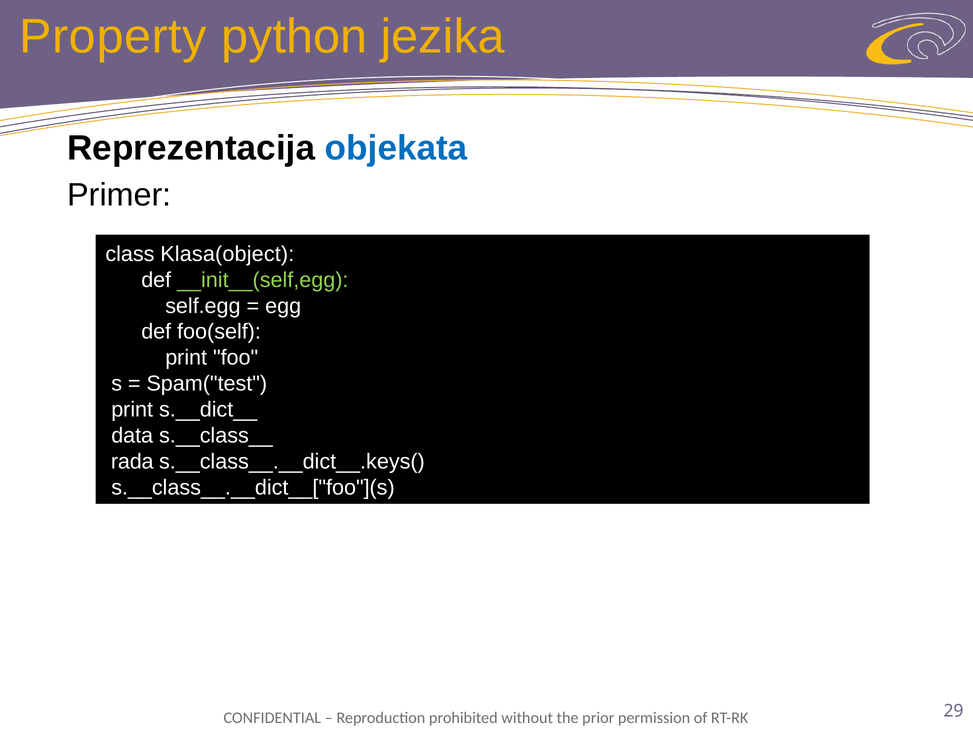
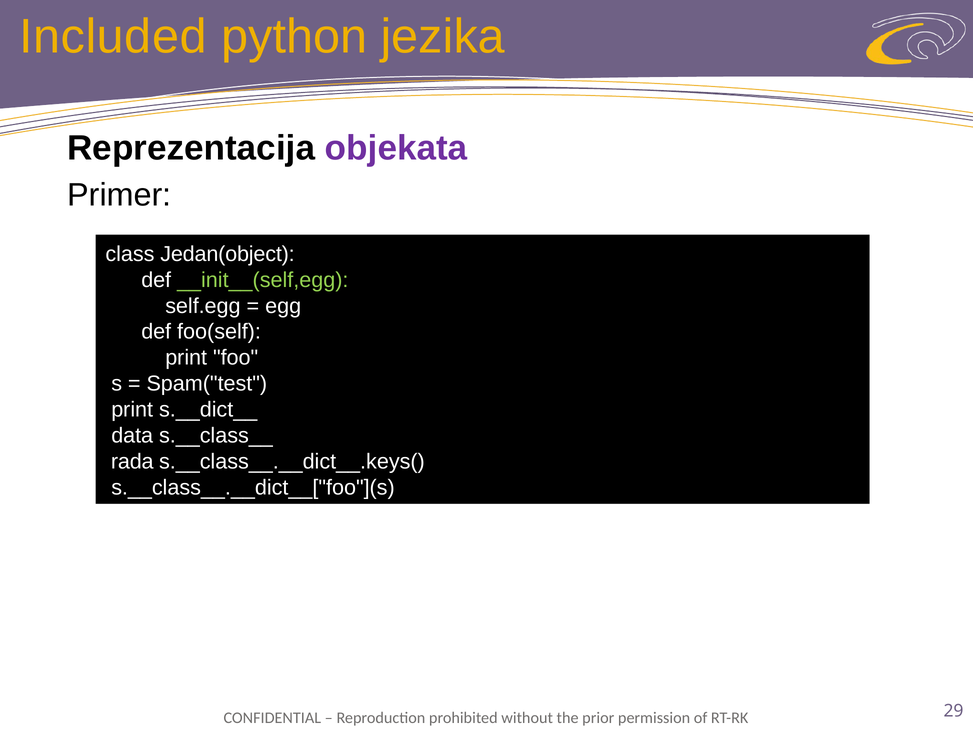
Property: Property -> Included (113, 37)
objekata colour: blue -> purple (396, 148)
Klasa(object: Klasa(object -> Jedan(object (227, 254)
